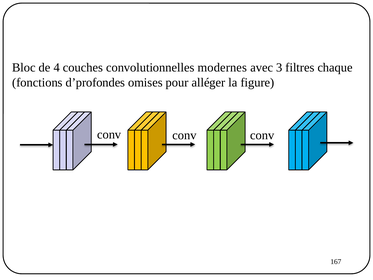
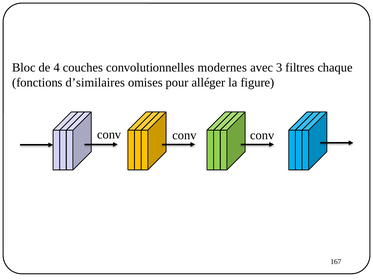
d’profondes: d’profondes -> d’similaires (95, 82)
